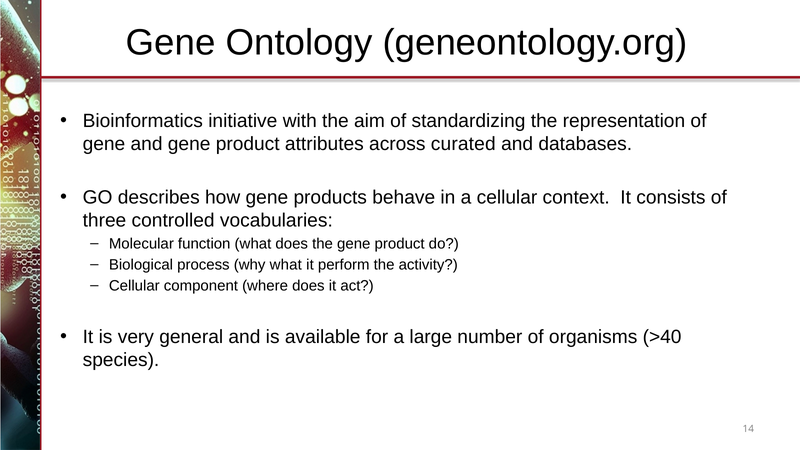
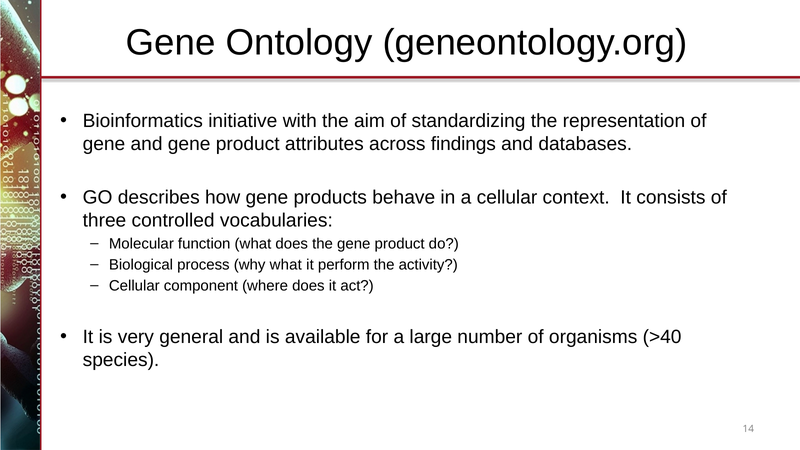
curated: curated -> findings (463, 144)
